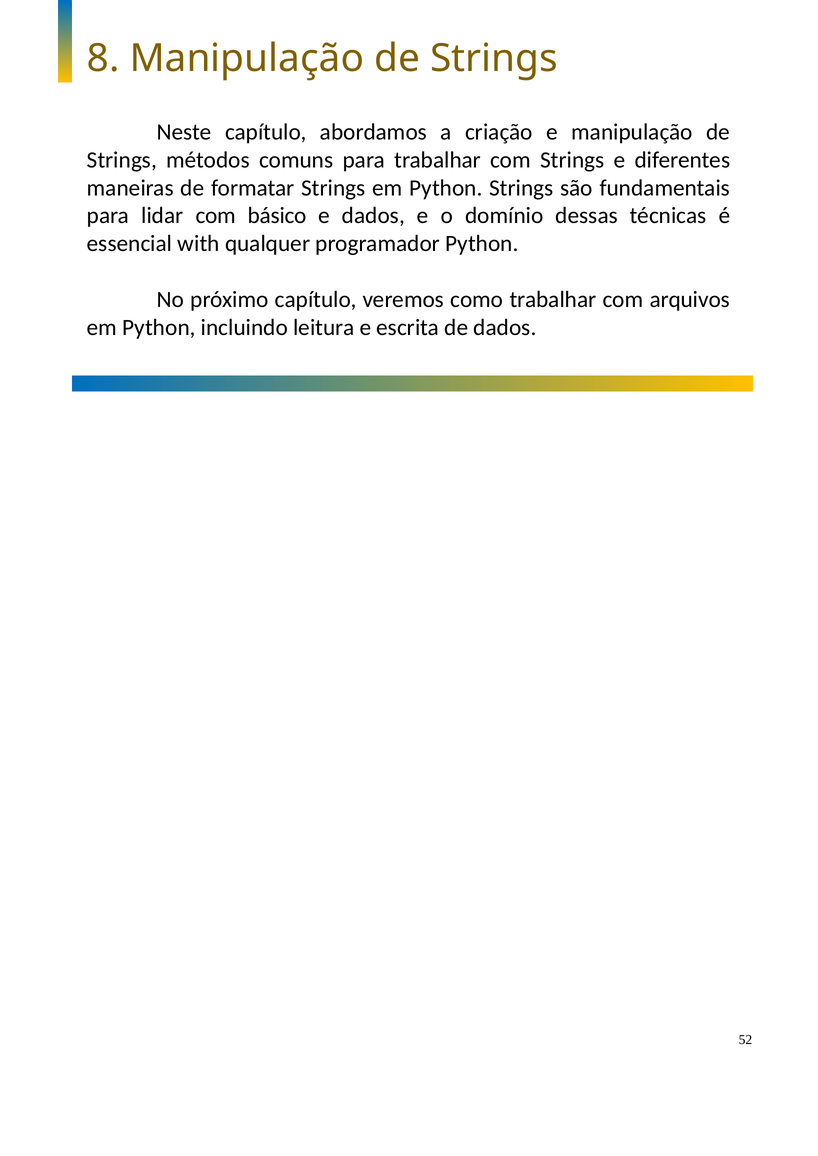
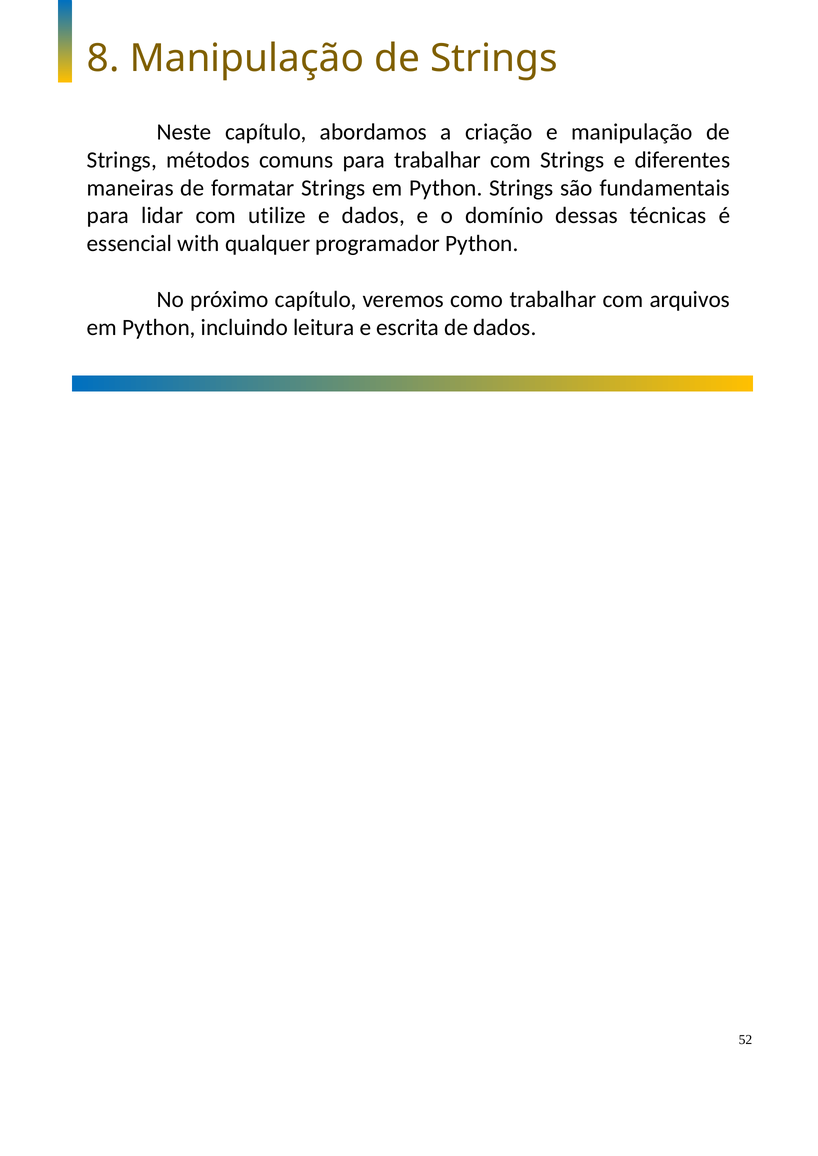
básico: básico -> utilize (277, 216)
